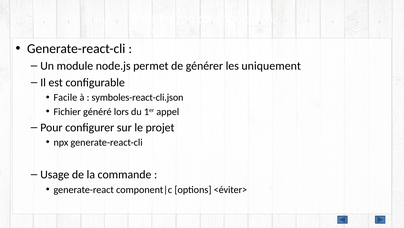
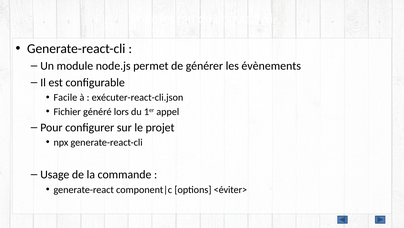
uniquement: uniquement -> évènements (271, 66)
symboles-react-cli.json: symboles-react-cli.json -> exécuter-react-cli.json (137, 97)
